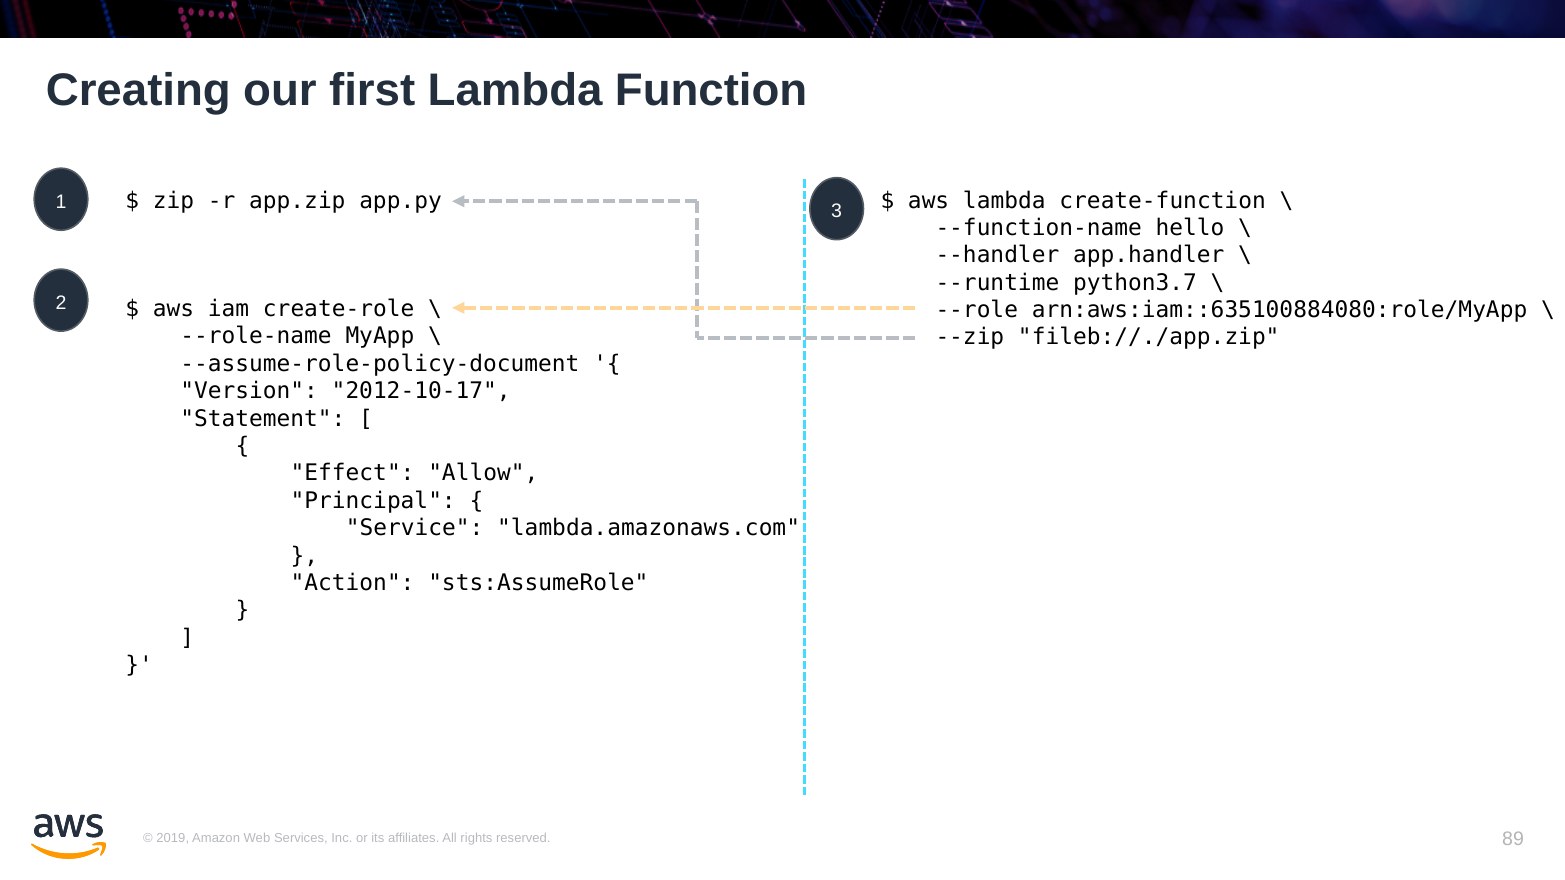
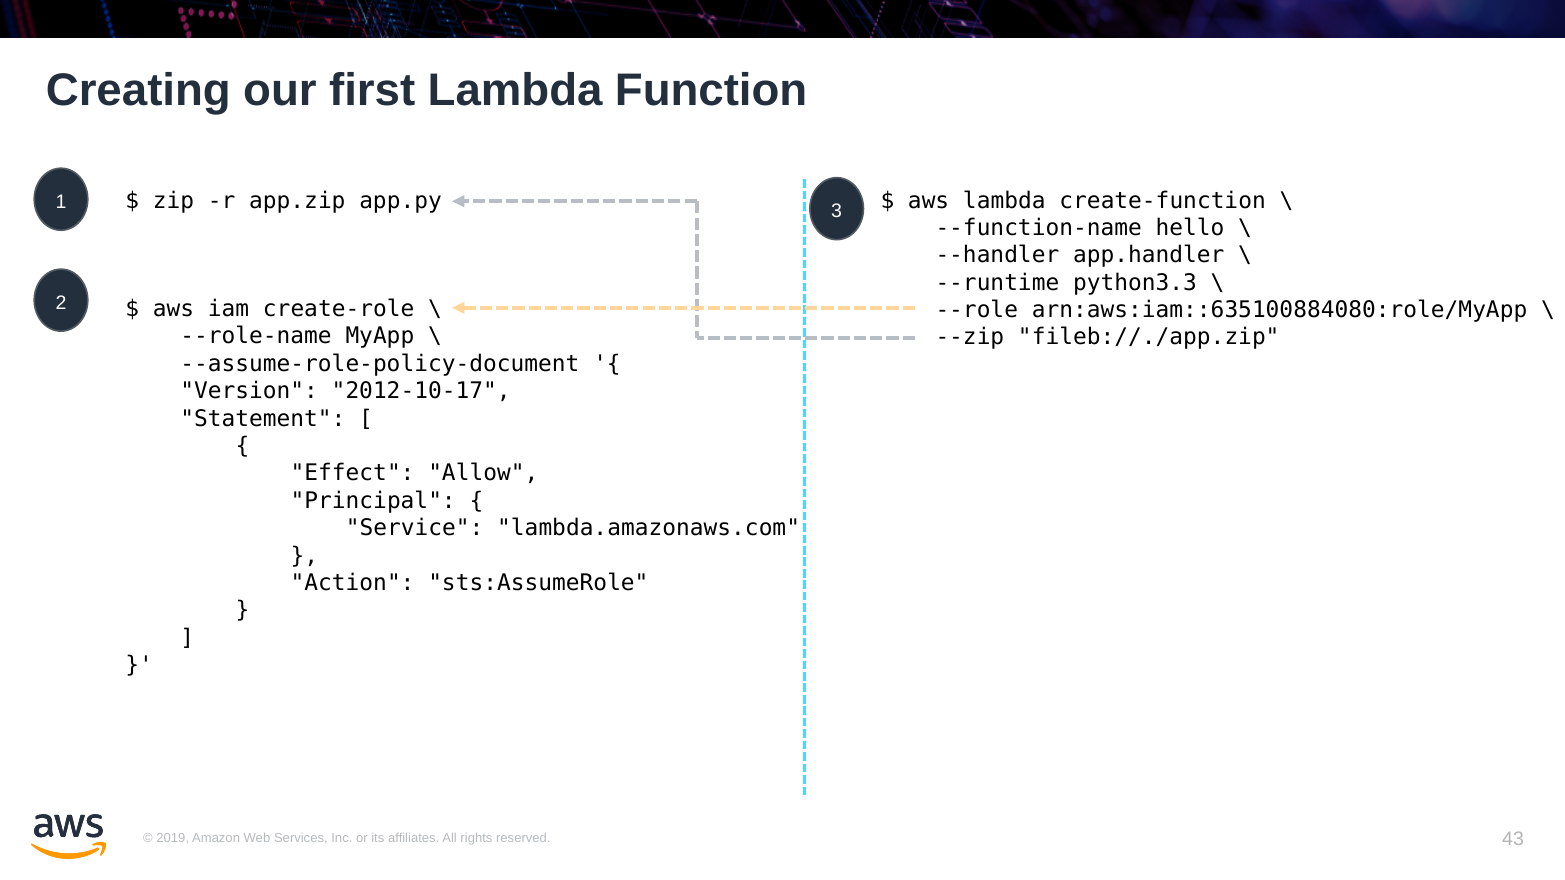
python3.7: python3.7 -> python3.3 (1135, 283)
89: 89 -> 43 (1513, 839)
